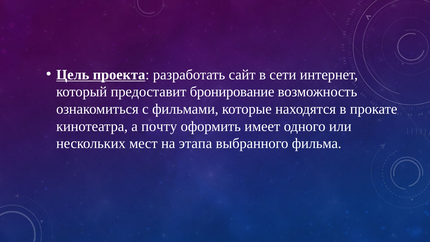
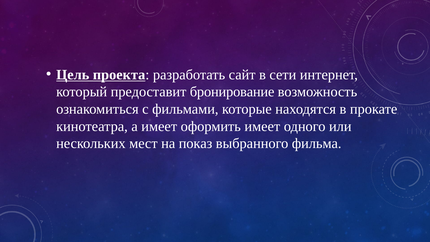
а почту: почту -> имеет (159, 126)
этапа: этапа -> показ (196, 143)
